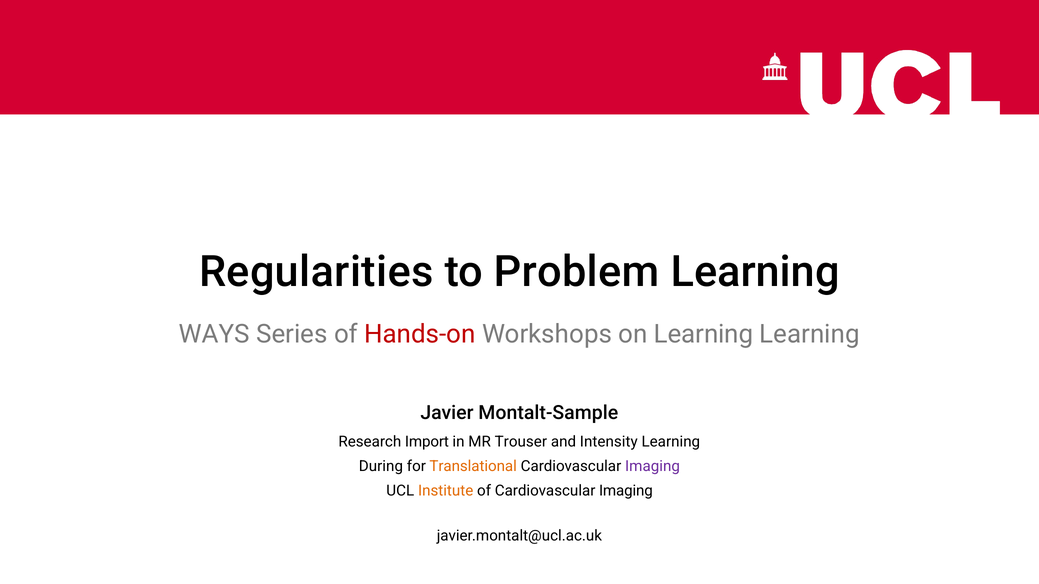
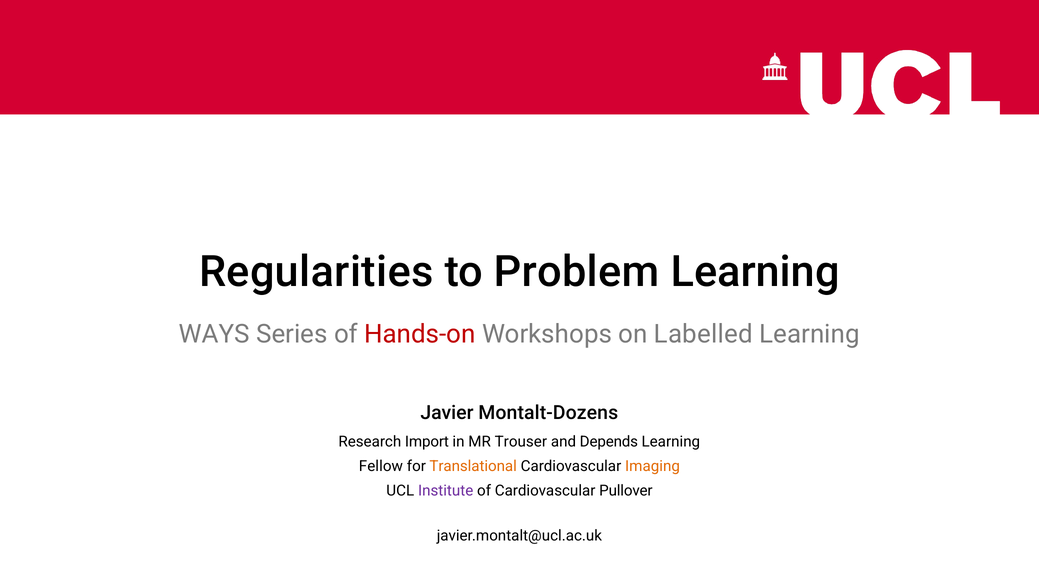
on Learning: Learning -> Labelled (703, 335)
Montalt-Sample: Montalt-Sample -> Montalt-Dozens (548, 413)
Intensity: Intensity -> Depends (609, 442)
During: During -> Fellow (381, 467)
Imaging colour: purple -> orange (652, 467)
Institute colour: orange -> purple (446, 491)
of Cardiovascular Imaging: Imaging -> Pullover (626, 491)
